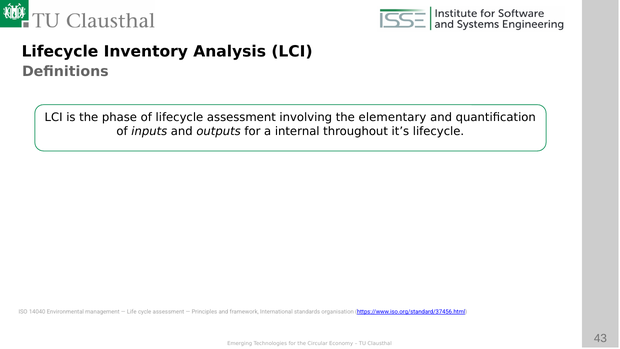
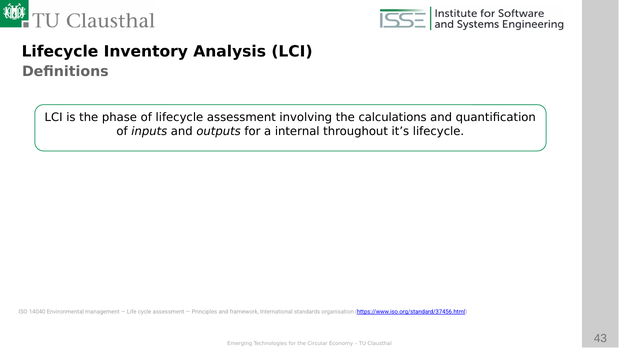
elementary: elementary -> calculations (393, 117)
